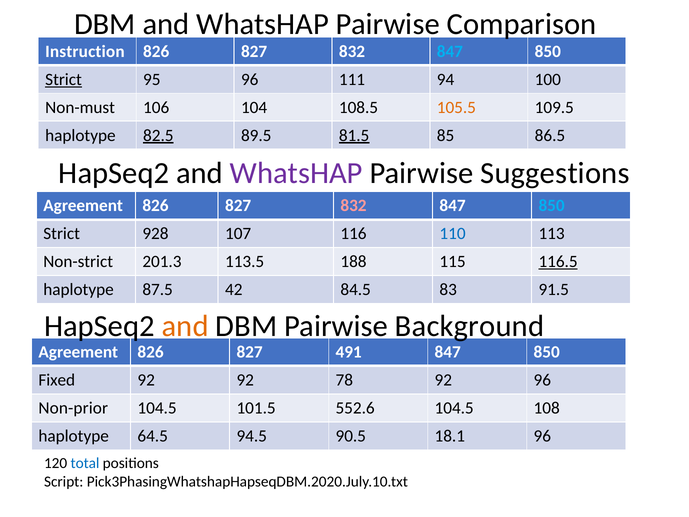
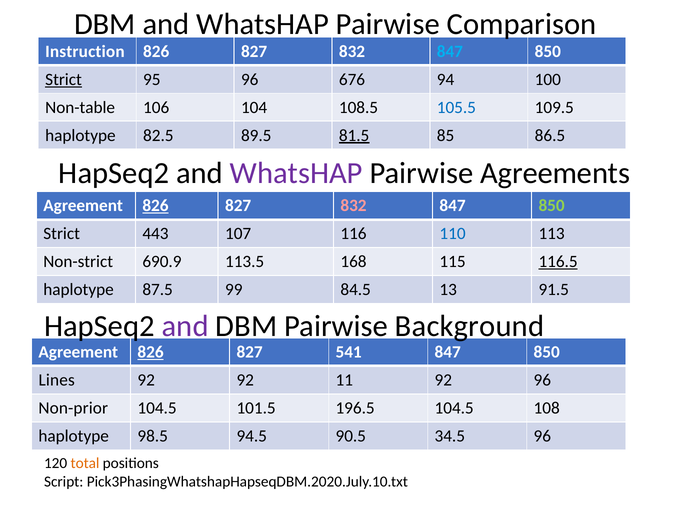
111: 111 -> 676 (352, 79)
Non-must: Non-must -> Non-table (80, 107)
105.5 colour: orange -> blue (456, 107)
82.5 underline: present -> none (158, 135)
Suggestions: Suggestions -> Agreements (555, 173)
826 underline: none -> present (155, 206)
850 colour: light blue -> light green (552, 206)
928: 928 -> 443 (155, 234)
201.3: 201.3 -> 690.9 (162, 262)
188: 188 -> 168 (354, 262)
42: 42 -> 99 (234, 290)
83: 83 -> 13 (448, 290)
and colour: orange -> purple (185, 326)
826 underline: none -> present (151, 352)
491: 491 -> 541 (349, 352)
Fixed: Fixed -> Lines (57, 380)
78: 78 -> 11 (344, 380)
552.6: 552.6 -> 196.5 (355, 408)
64.5: 64.5 -> 98.5 (153, 436)
18.1: 18.1 -> 34.5 (450, 436)
total colour: blue -> orange (85, 463)
